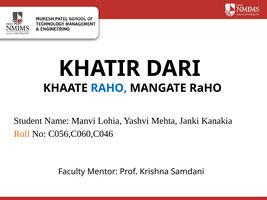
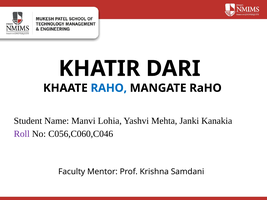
Roll colour: orange -> purple (22, 134)
